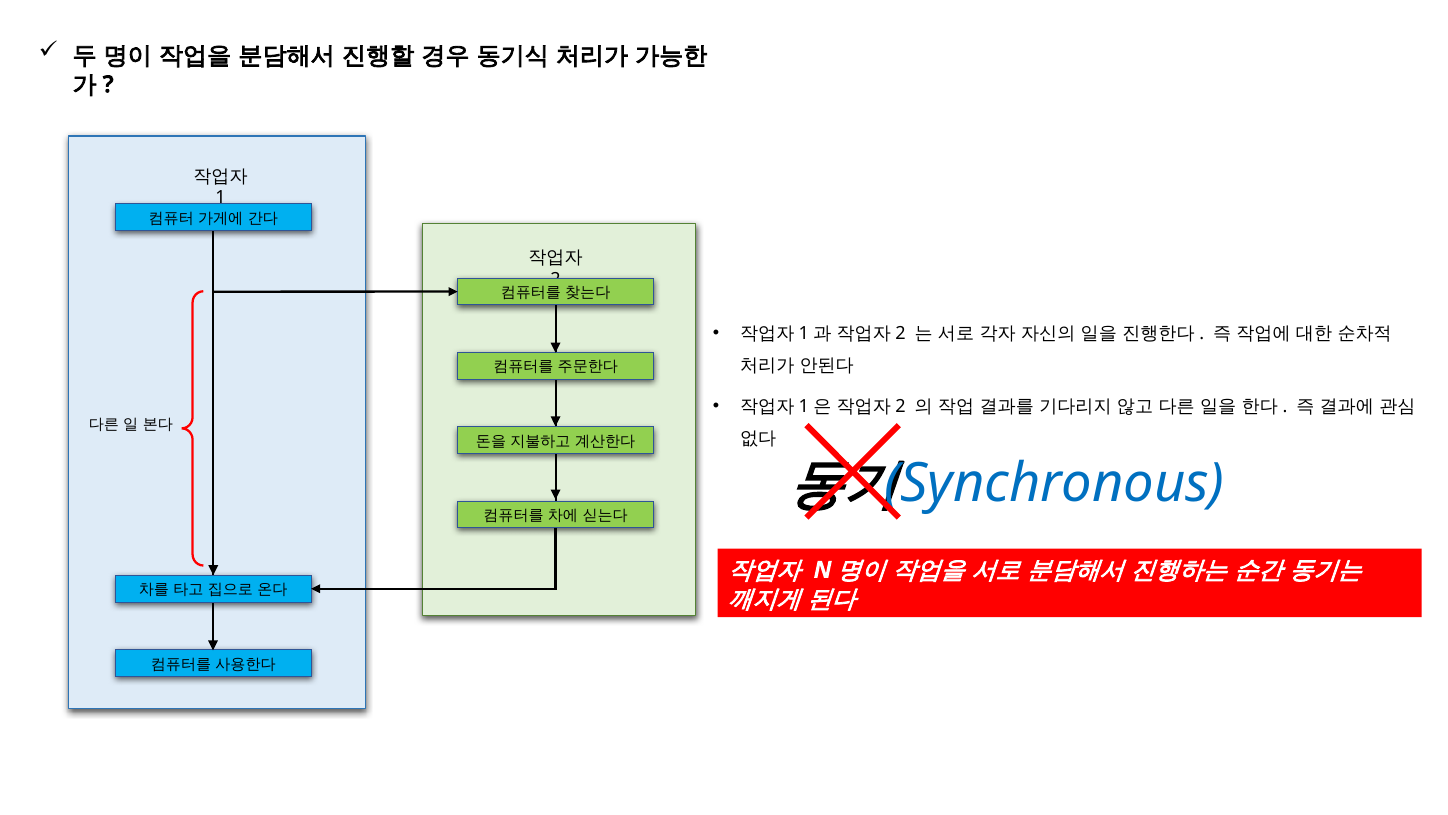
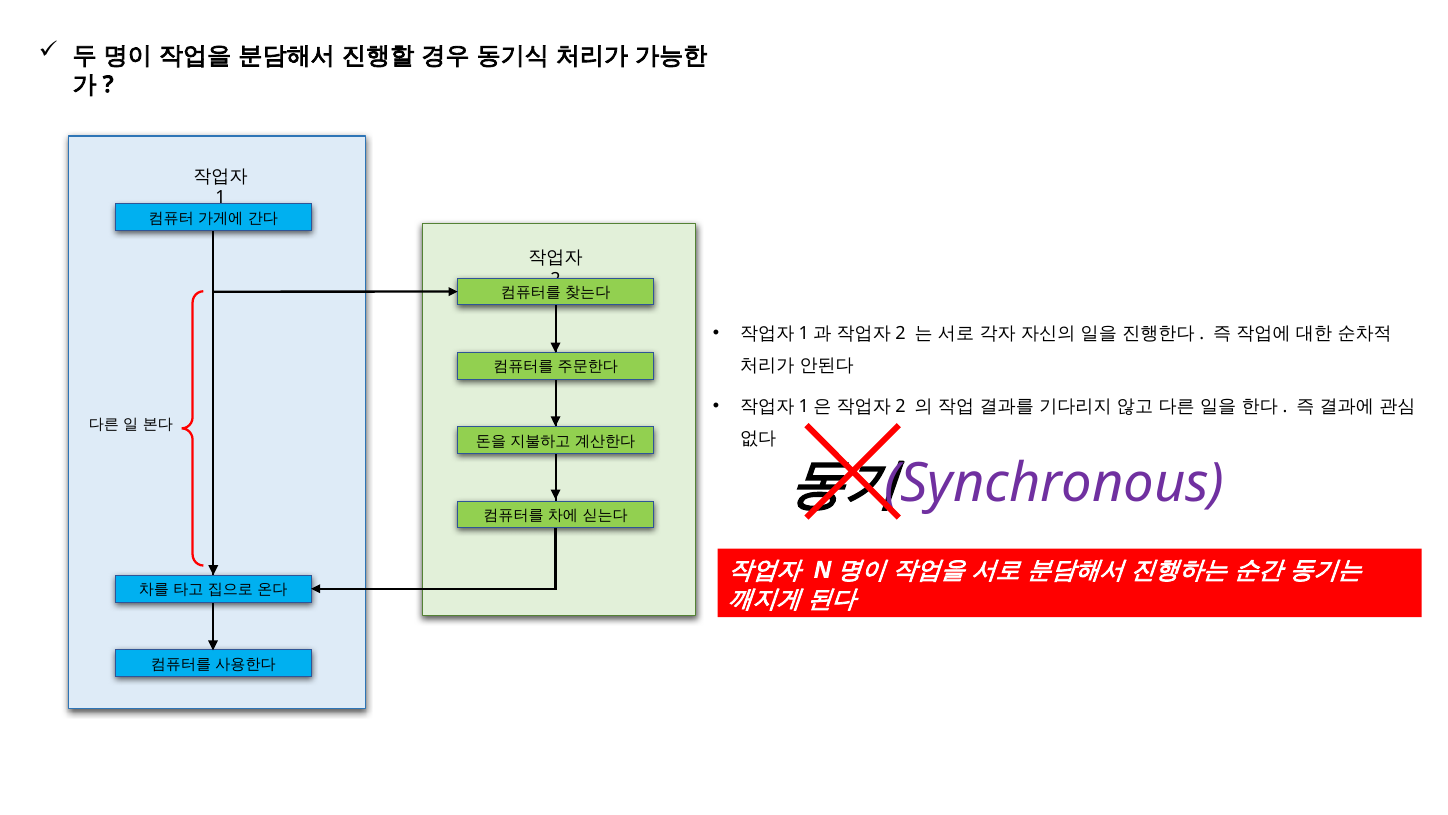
Synchronous colour: blue -> purple (1055, 483)
